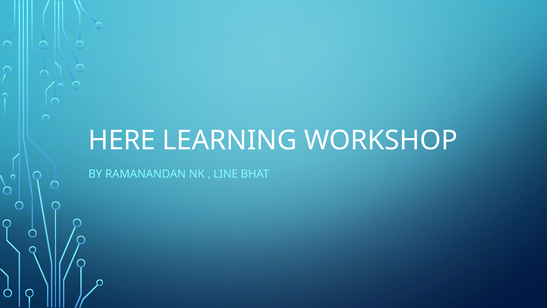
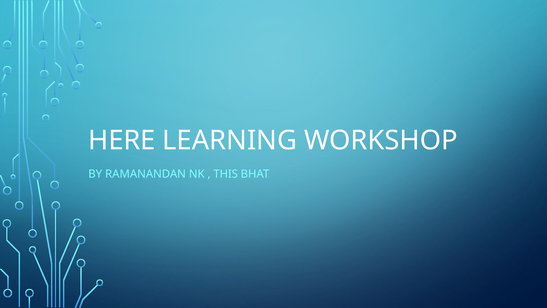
LINE: LINE -> THIS (226, 174)
